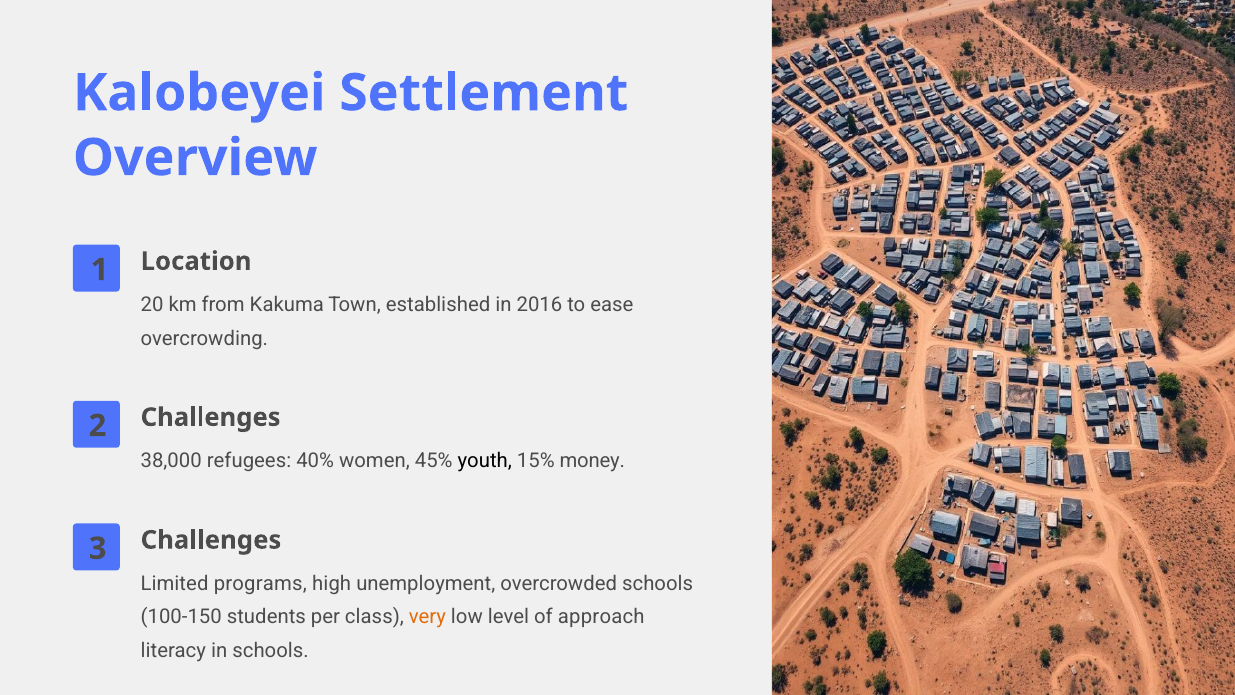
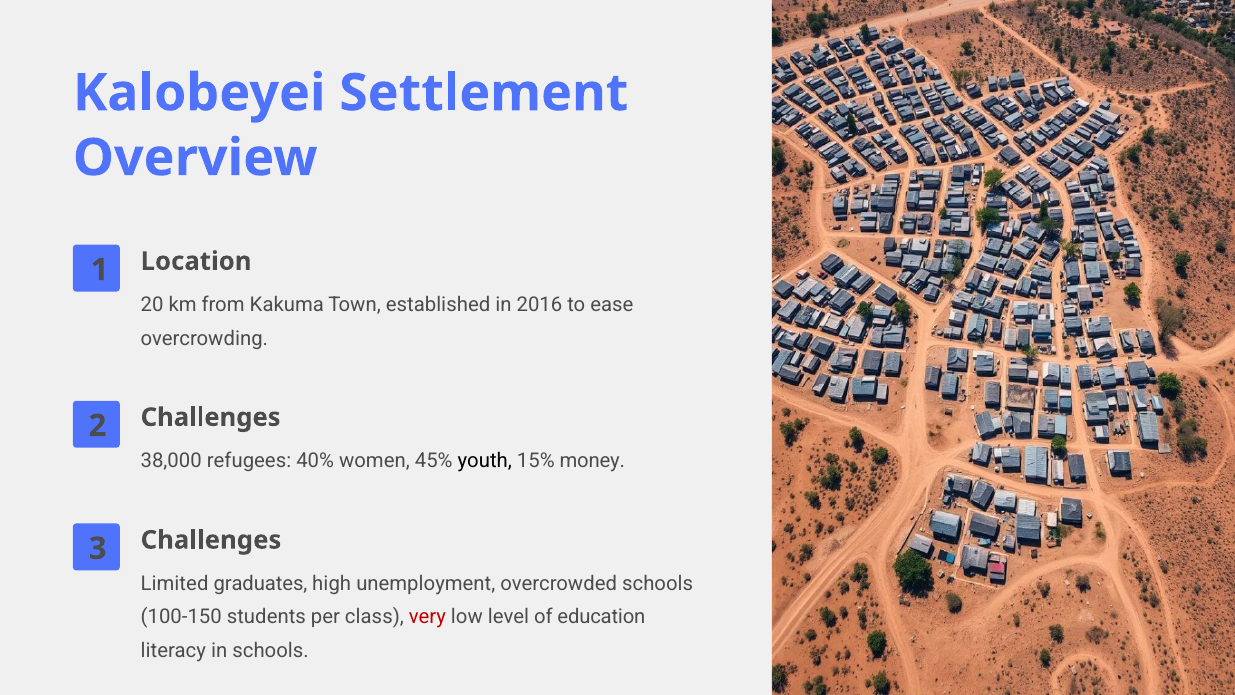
programs: programs -> graduates (260, 584)
very colour: orange -> red (427, 617)
approach: approach -> education (601, 617)
